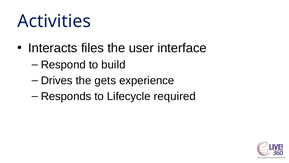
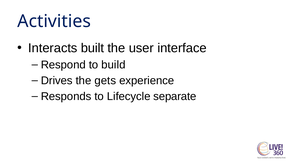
files: files -> built (92, 48)
required: required -> separate (175, 96)
